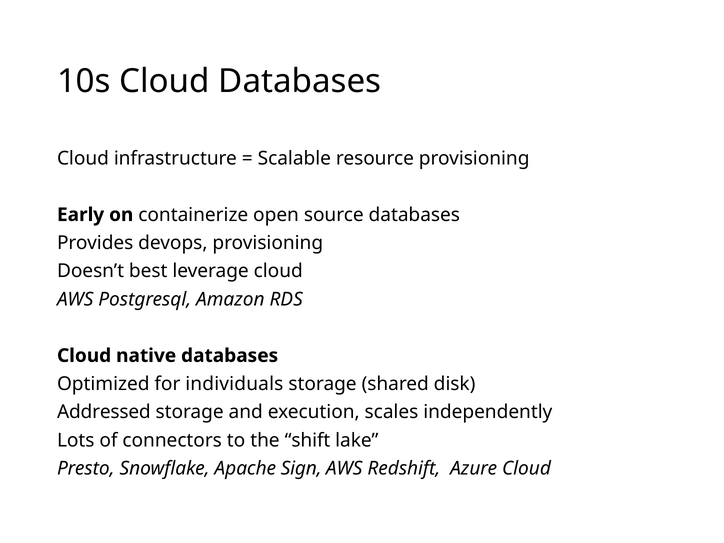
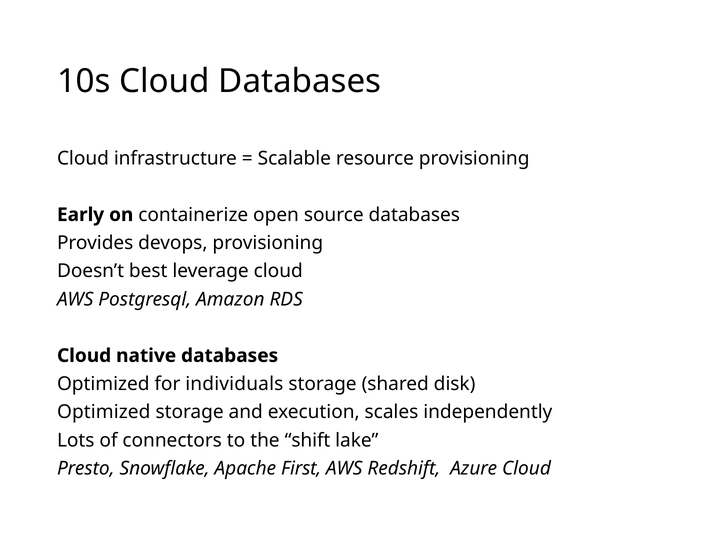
Addressed: Addressed -> Optimized (104, 412)
Sign: Sign -> First (301, 468)
